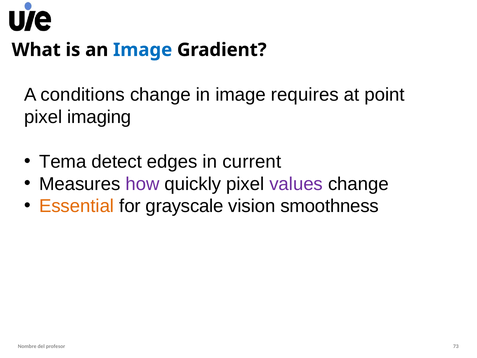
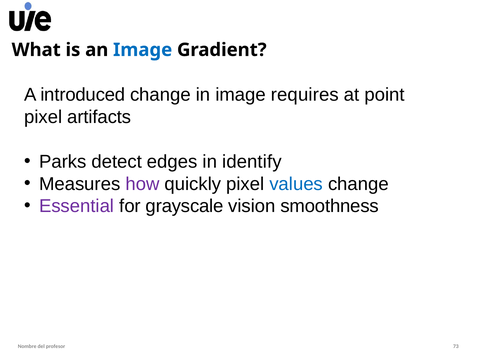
conditions: conditions -> introduced (83, 95)
imaging: imaging -> artifacts (99, 117)
Tema: Tema -> Parks (63, 161)
current: current -> identify (252, 161)
values colour: purple -> blue (296, 184)
Essential colour: orange -> purple (77, 206)
